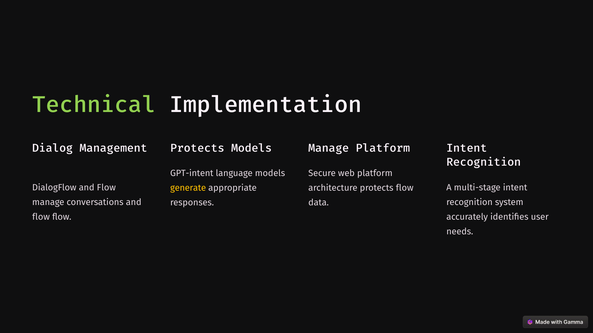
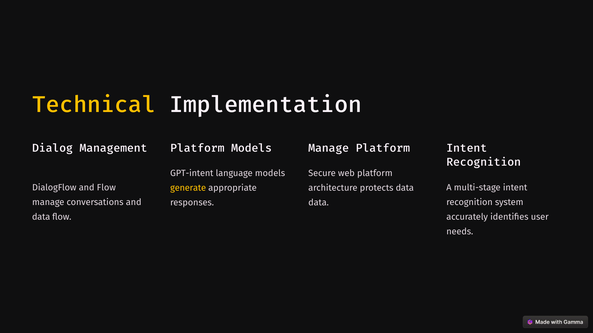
Technical colour: light green -> yellow (94, 105)
Protects: Protects -> Platform (197, 148)
protects flow: flow -> data (405, 188)
flow: flow -> data (41, 217)
